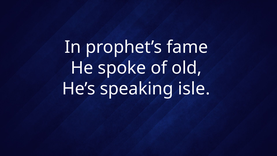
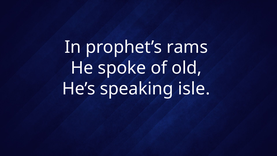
fame: fame -> rams (187, 47)
